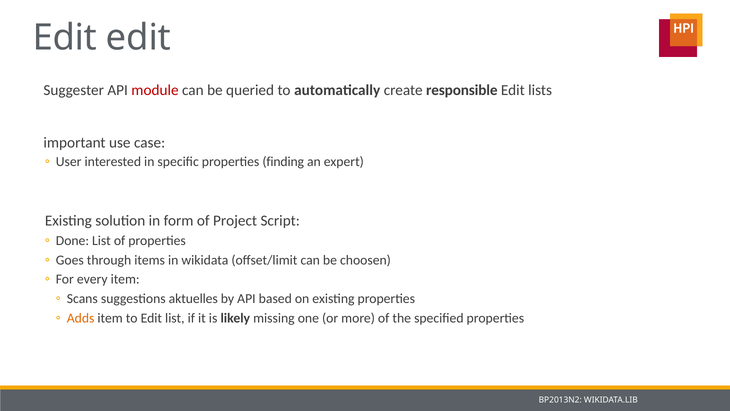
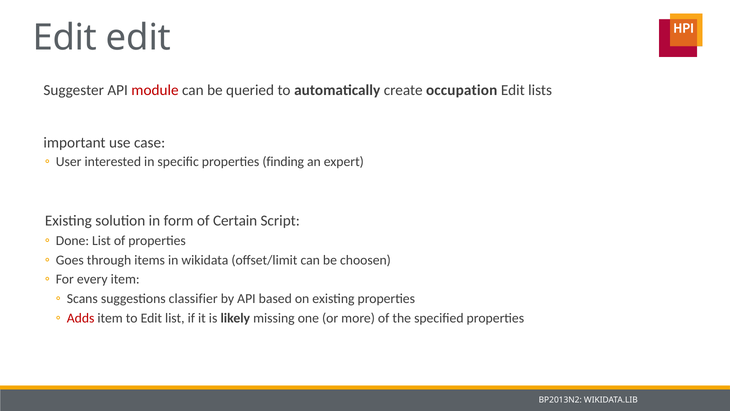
responsible: responsible -> occupation (462, 90)
Project: Project -> Certain (235, 220)
aktuelles: aktuelles -> classifier (193, 299)
Adds colour: orange -> red (81, 318)
